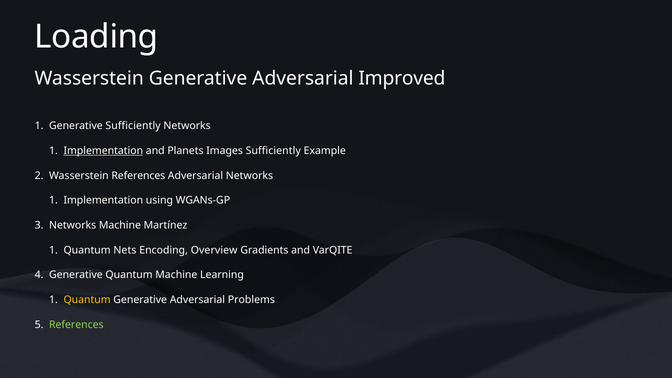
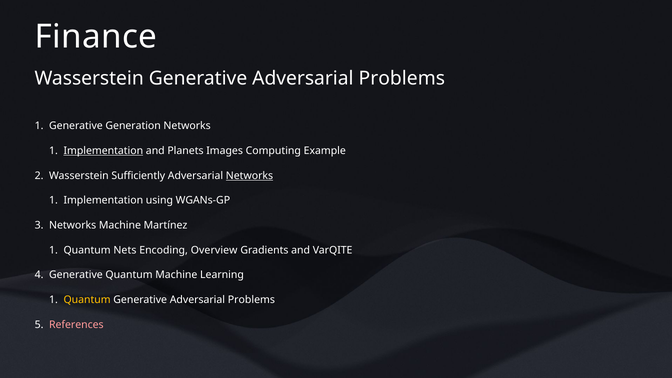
Loading: Loading -> Finance (96, 37)
Wasserstein Generative Adversarial Improved: Improved -> Problems (402, 78)
Generative Sufficiently: Sufficiently -> Generation (133, 126)
Images Sufficiently: Sufficiently -> Computing (273, 151)
Wasserstein References: References -> Sufficiently (138, 176)
Networks underline: none -> present (249, 176)
References colour: light green -> pink (76, 325)
